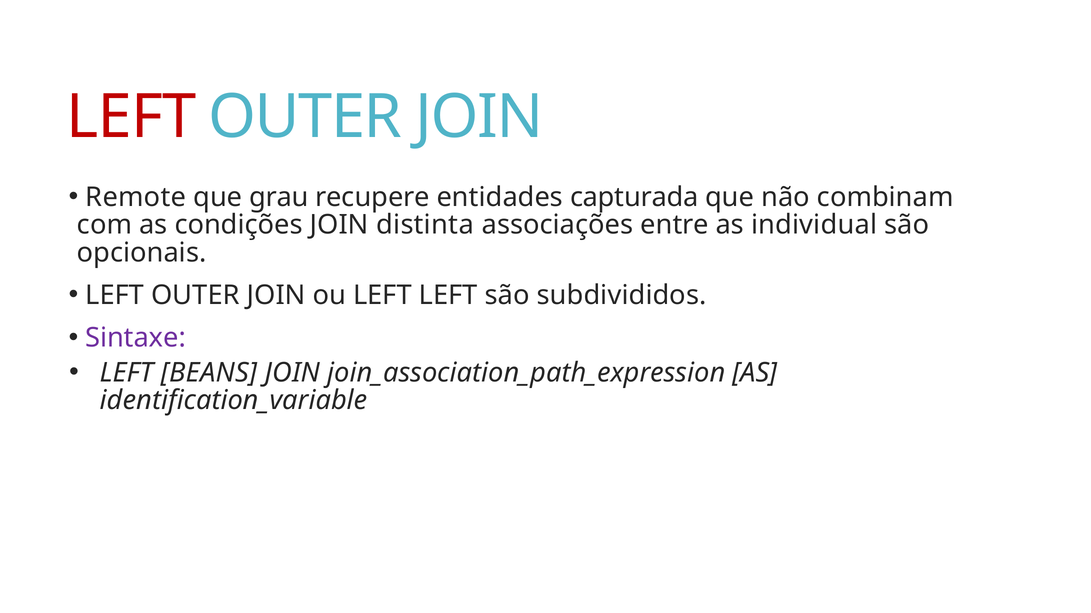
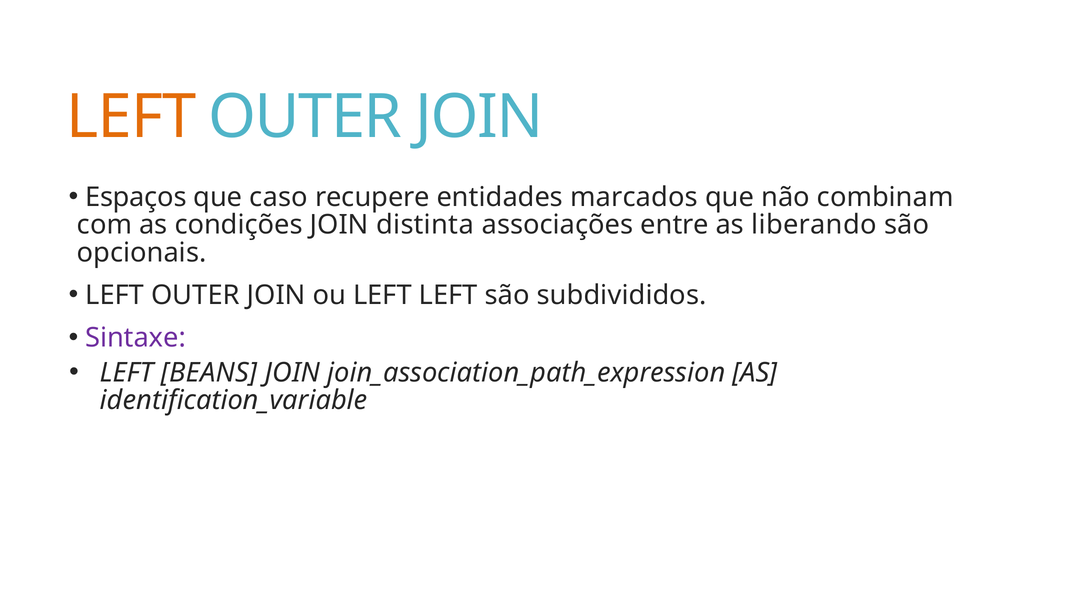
LEFT colour: red -> orange (131, 117)
Remote: Remote -> Espaços (136, 197)
grau: grau -> caso (279, 197)
capturada: capturada -> marcados (634, 197)
individual: individual -> liberando (814, 225)
